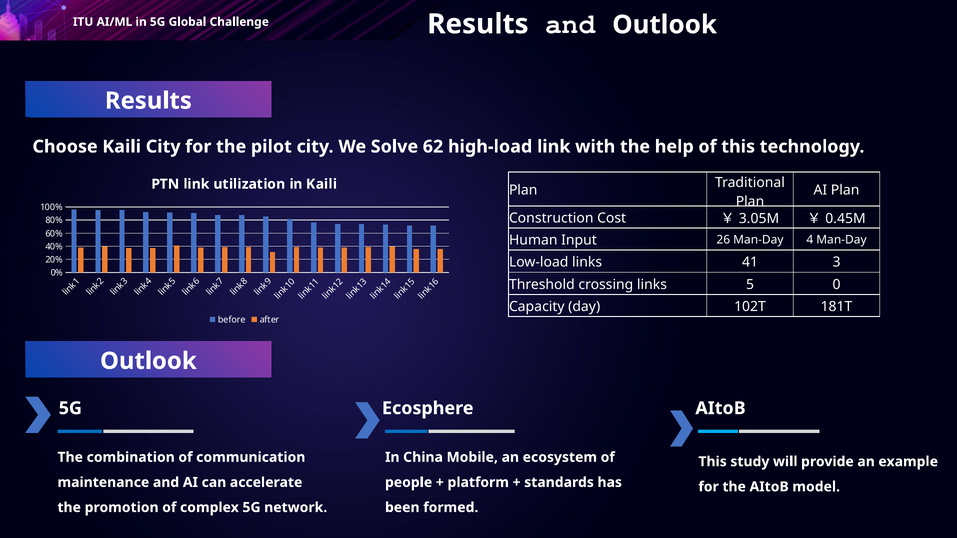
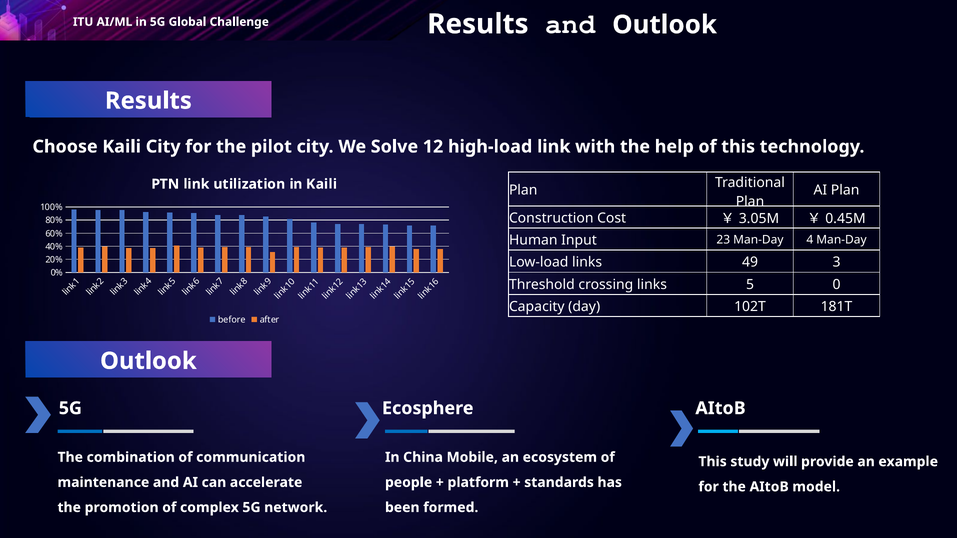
62: 62 -> 12 (433, 147)
26: 26 -> 23 (723, 240)
41: 41 -> 49 (750, 262)
